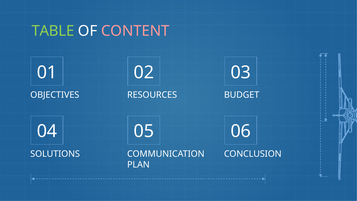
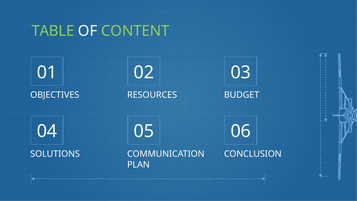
CONTENT colour: pink -> light green (135, 31)
